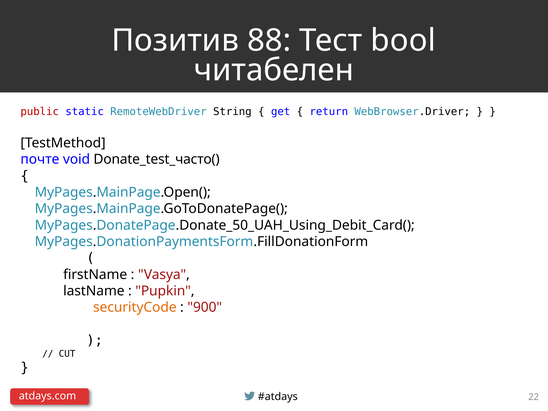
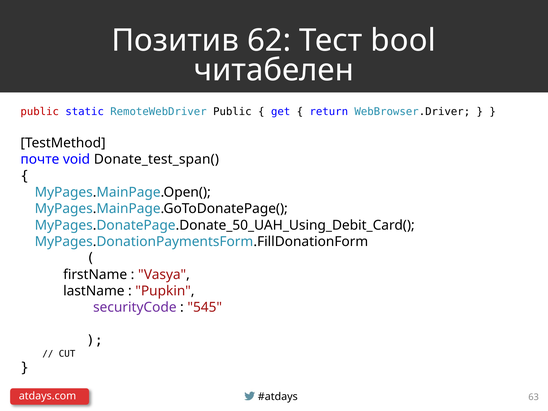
88: 88 -> 62 (269, 40)
RemoteWebDriver String: String -> Public (232, 112)
Donate_test_часто(: Donate_test_часто( -> Donate_test_span( (156, 159)
securityCode colour: orange -> purple (135, 307)
900: 900 -> 545 (205, 307)
22: 22 -> 63 (534, 397)
